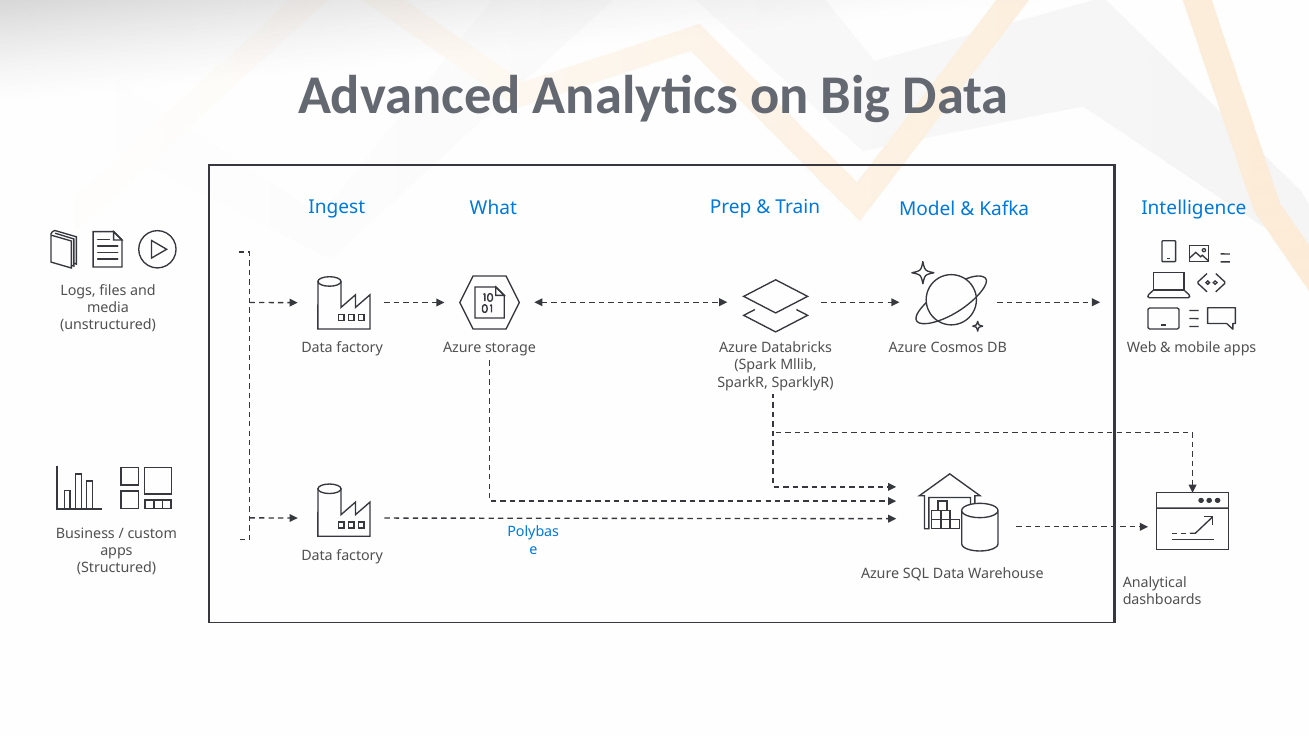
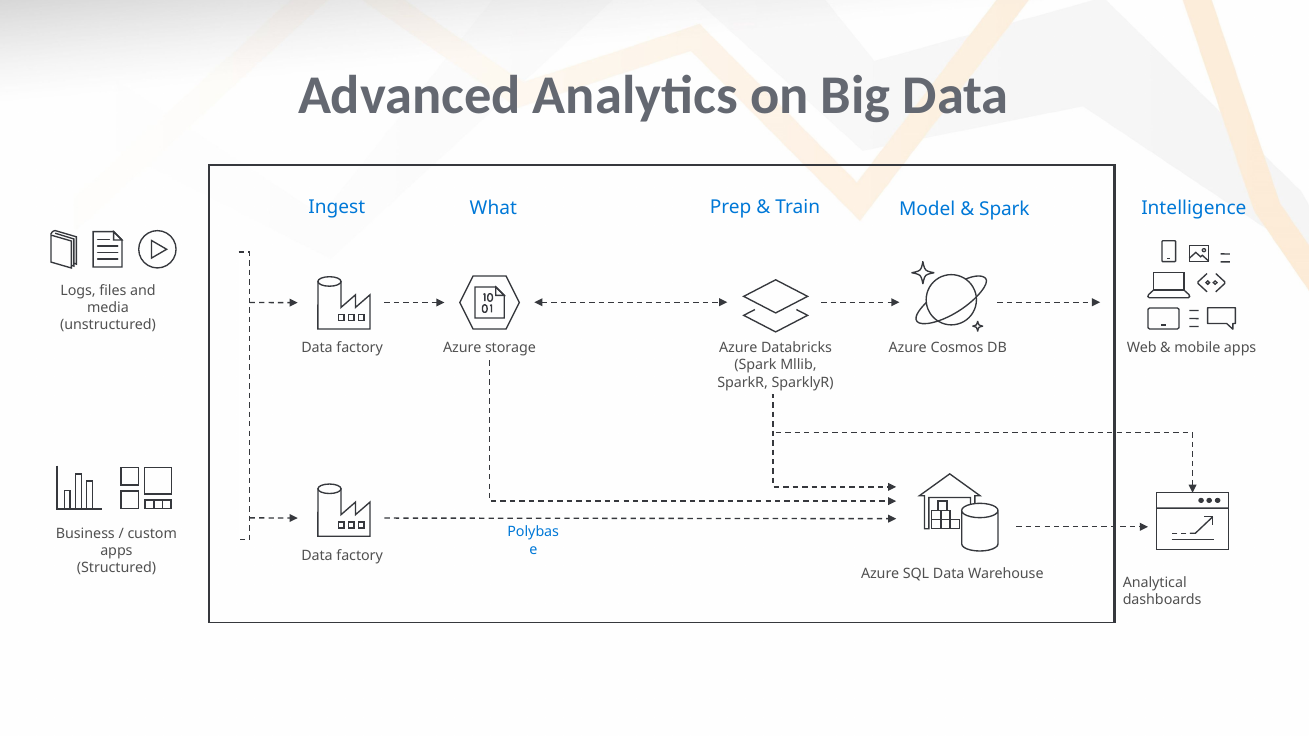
Kafka: Kafka -> Spark (1004, 209)
